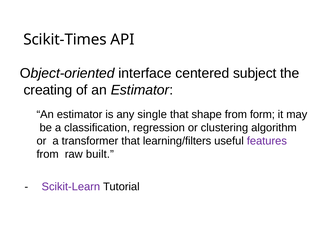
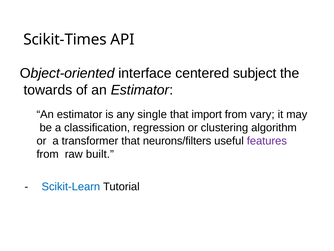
creating: creating -> towards (48, 90)
shape: shape -> import (207, 114)
form: form -> vary (262, 114)
learning/filters: learning/filters -> neurons/filters (177, 141)
Scikit-Learn colour: purple -> blue (71, 186)
